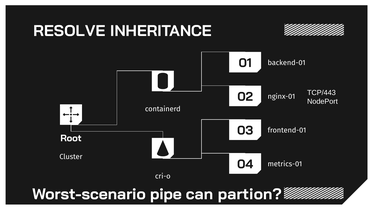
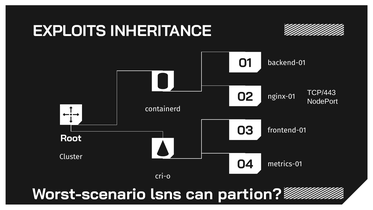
RESOLVE: RESOLVE -> EXPLOITS (69, 31)
pipe: pipe -> lsns (166, 194)
